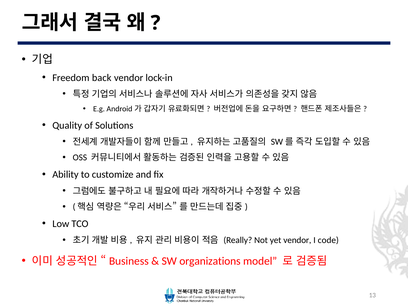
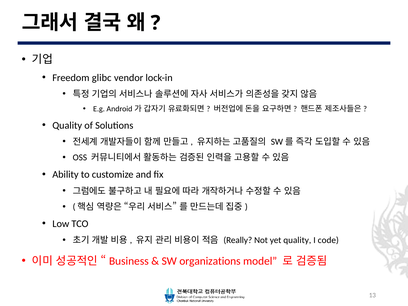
back: back -> glibc (102, 78)
yet vendor: vendor -> quality (297, 240)
